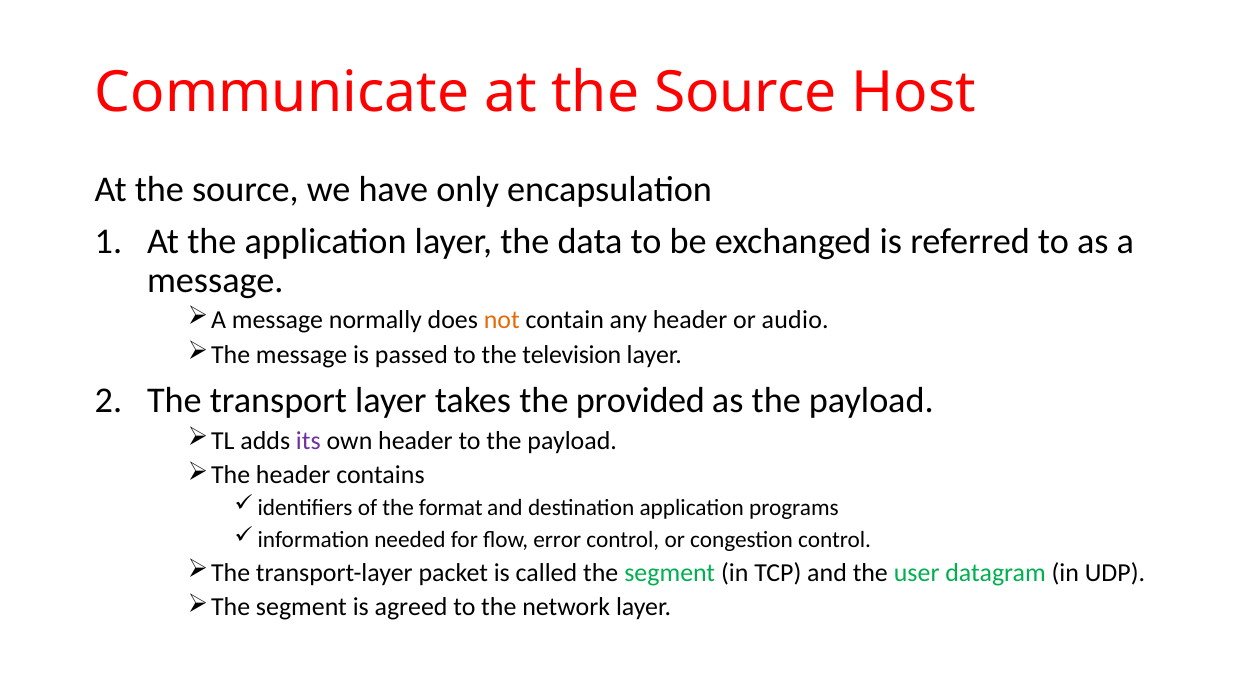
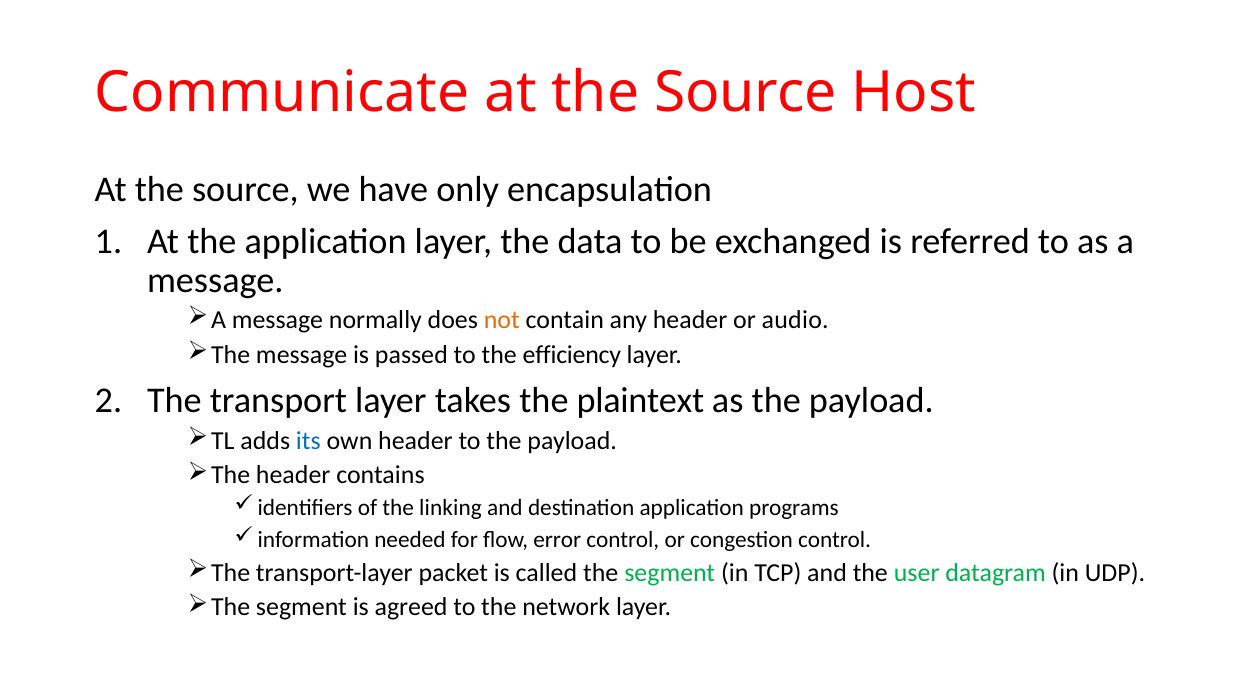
television: television -> efficiency (572, 355)
provided: provided -> plaintext (640, 401)
its colour: purple -> blue (308, 441)
format: format -> linking (450, 509)
